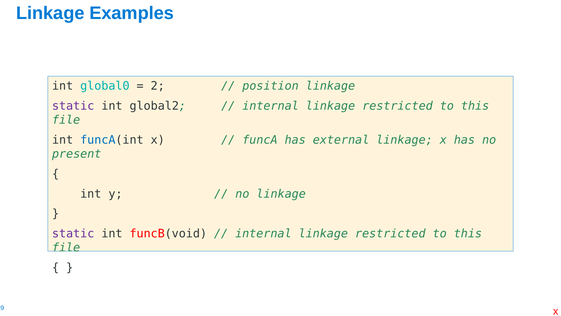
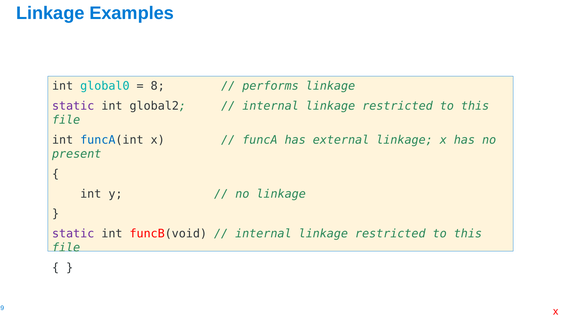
2: 2 -> 8 (158, 86)
position: position -> performs (271, 86)
